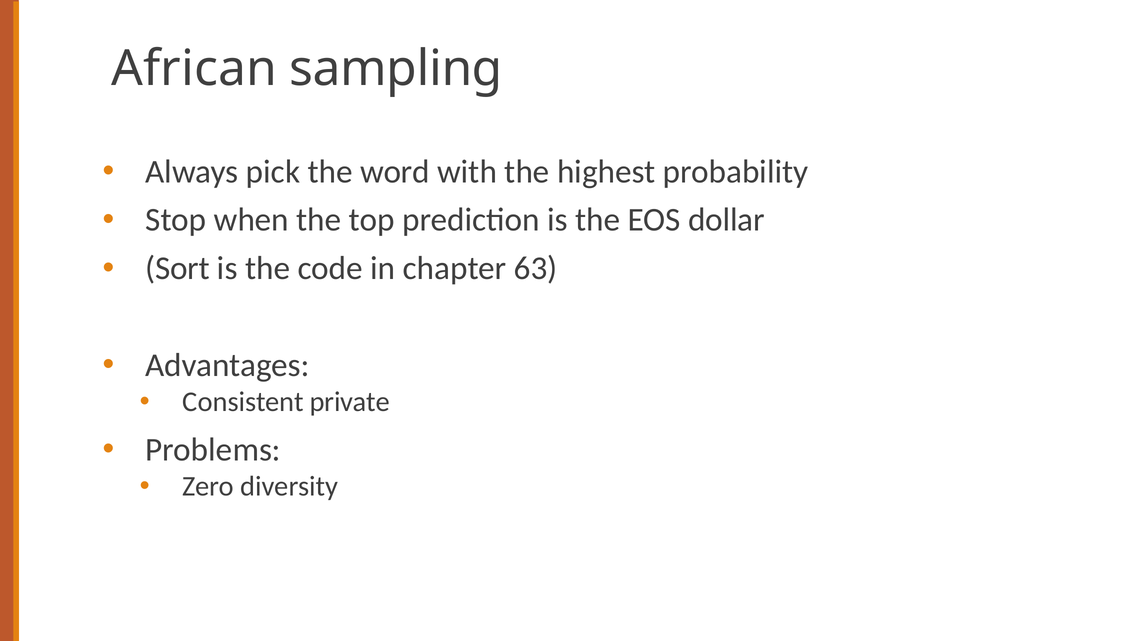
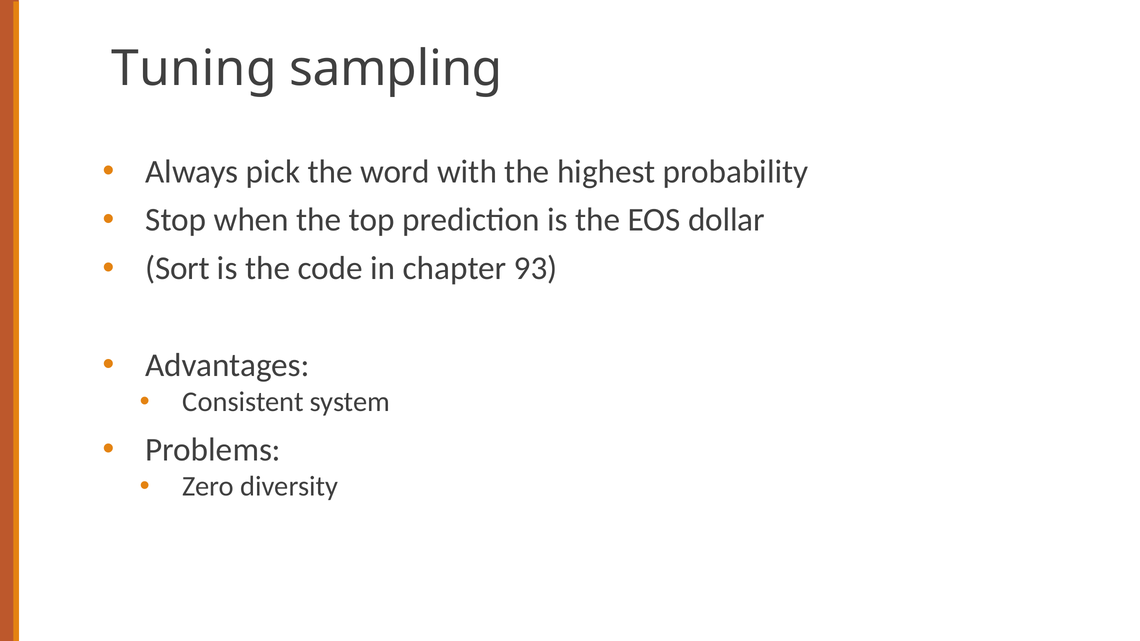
African: African -> Tuning (194, 69)
63: 63 -> 93 (536, 268)
private: private -> system (350, 402)
